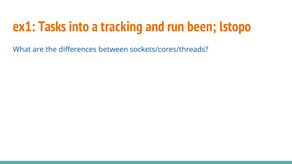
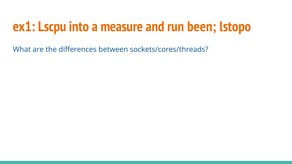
Tasks: Tasks -> Lscpu (52, 27)
tracking: tracking -> measure (122, 27)
